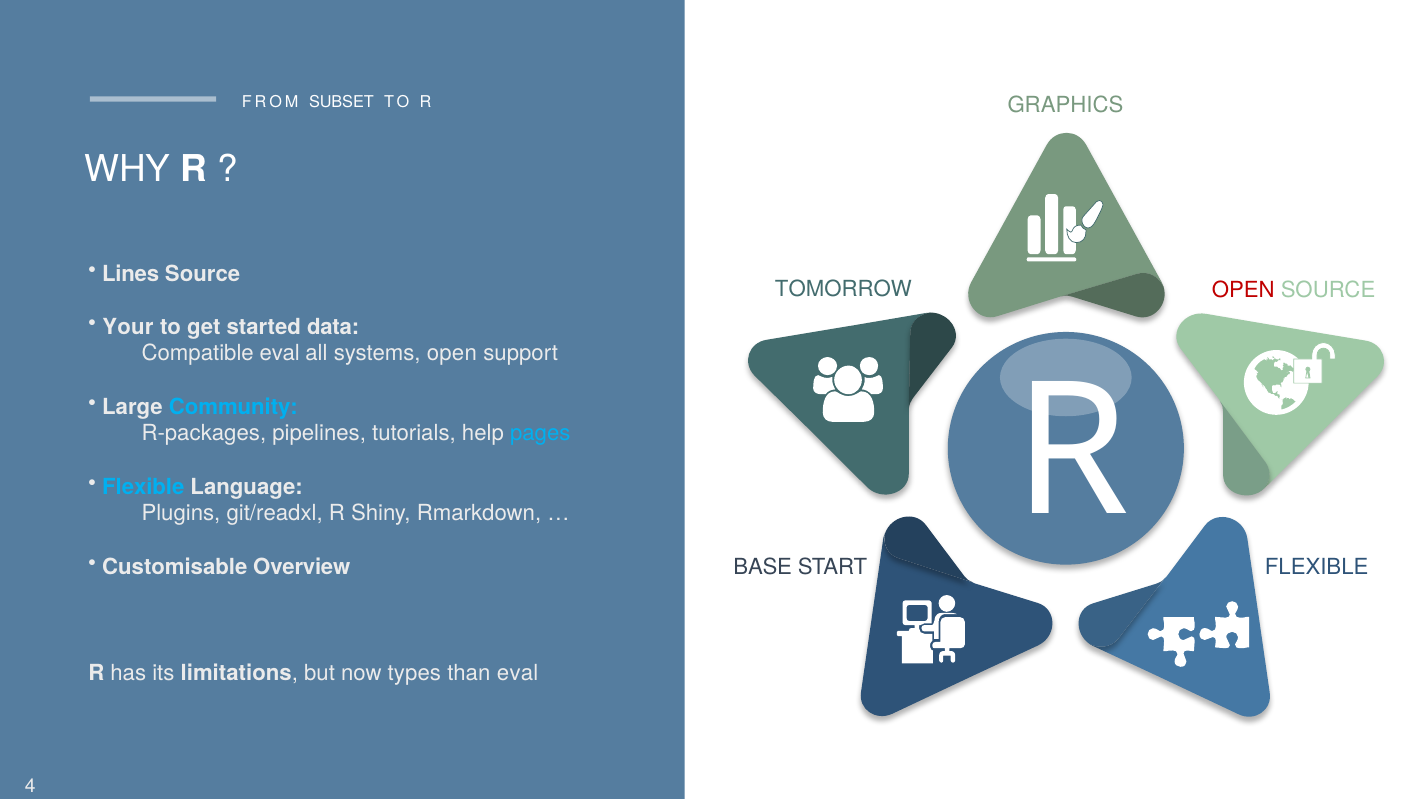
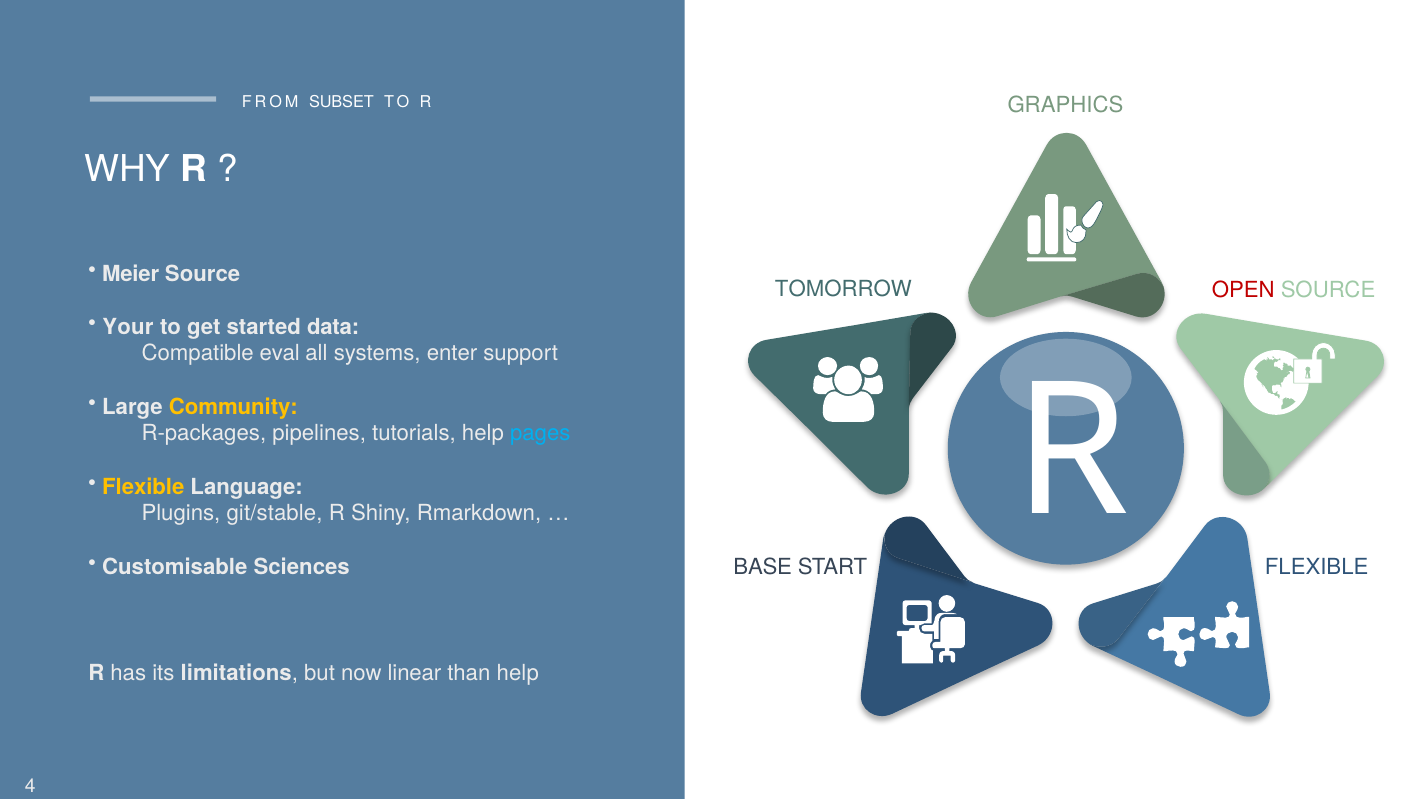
Lines: Lines -> Meier (131, 274)
systems open: open -> enter (452, 354)
Community colour: light blue -> yellow (233, 407)
Flexible colour: light blue -> yellow (143, 487)
git/readxl: git/readxl -> git/stable (275, 514)
Overview: Overview -> Sciences (302, 567)
types: types -> linear (415, 673)
than eval: eval -> help (518, 673)
